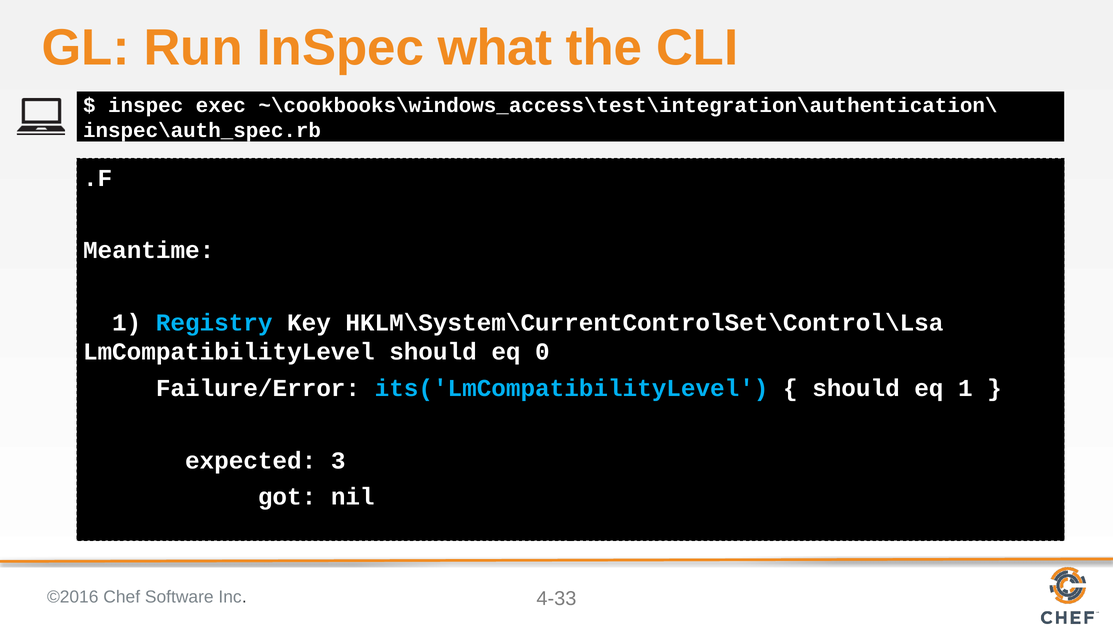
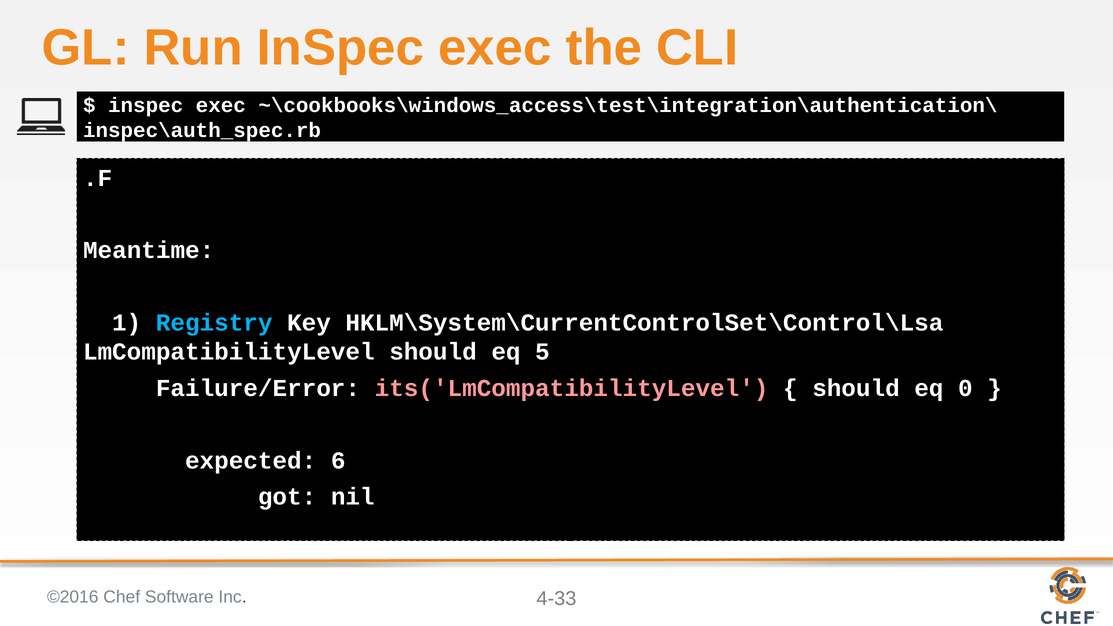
Run InSpec what: what -> exec (495, 48)
0: 0 -> 5 (542, 352)
its('LmCompatibilityLevel colour: light blue -> pink (572, 388)
eq 1: 1 -> 0 (965, 388)
3: 3 -> 6 (338, 461)
